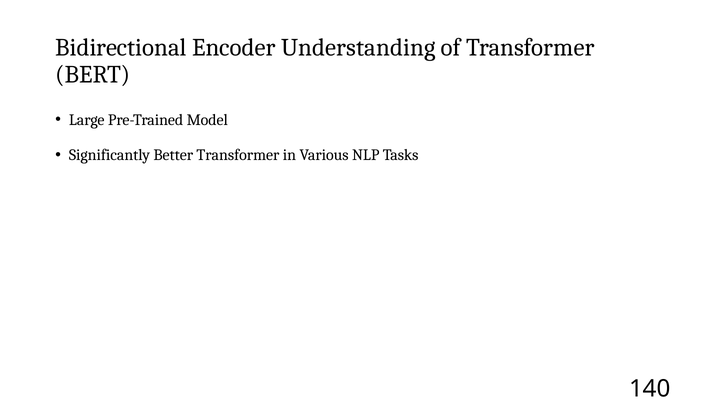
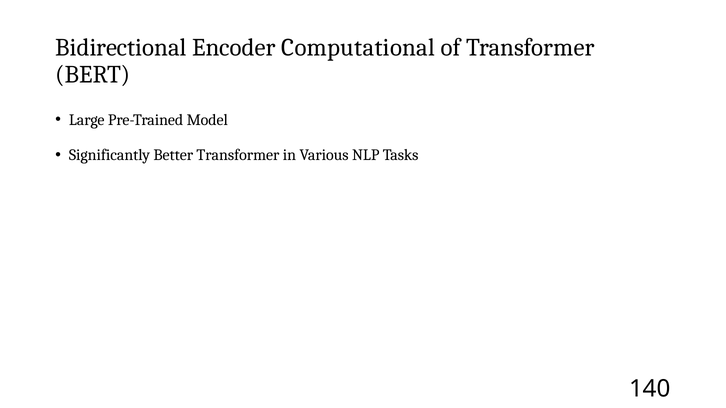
Understanding: Understanding -> Computational (358, 48)
